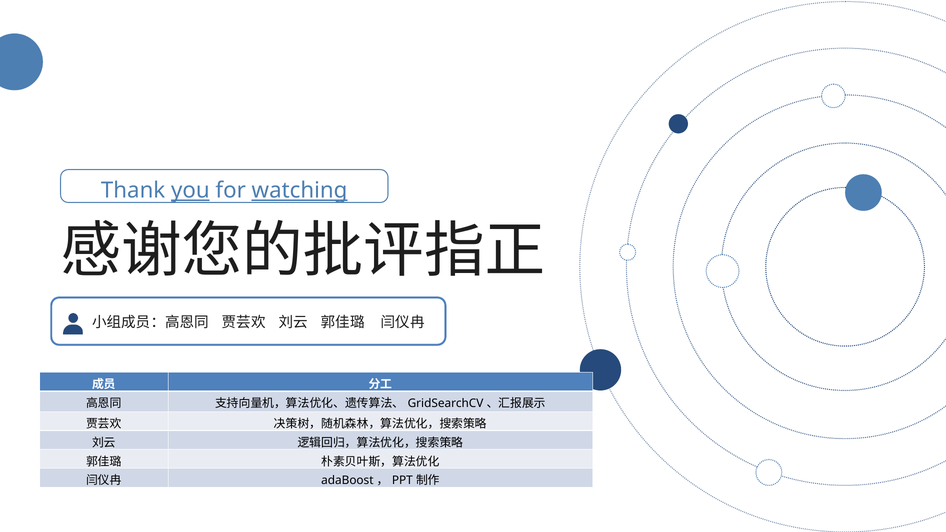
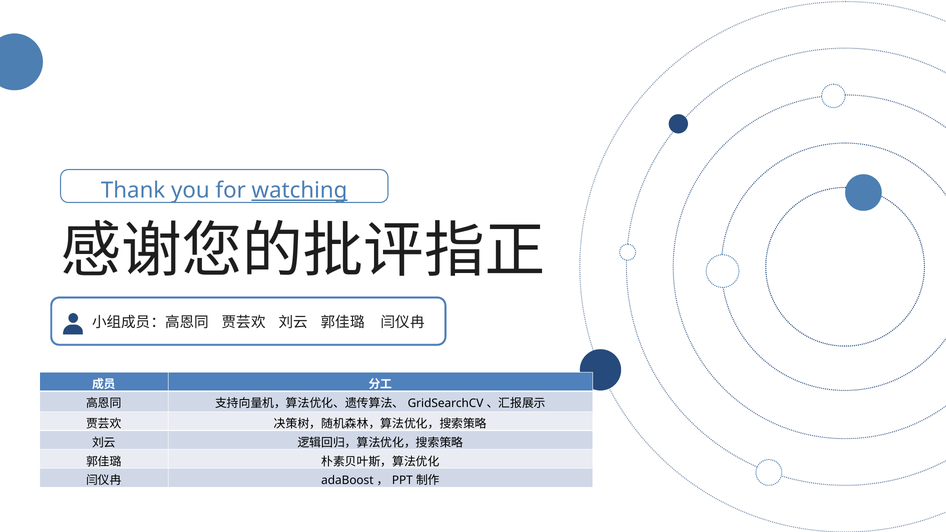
you underline: present -> none (190, 191)
